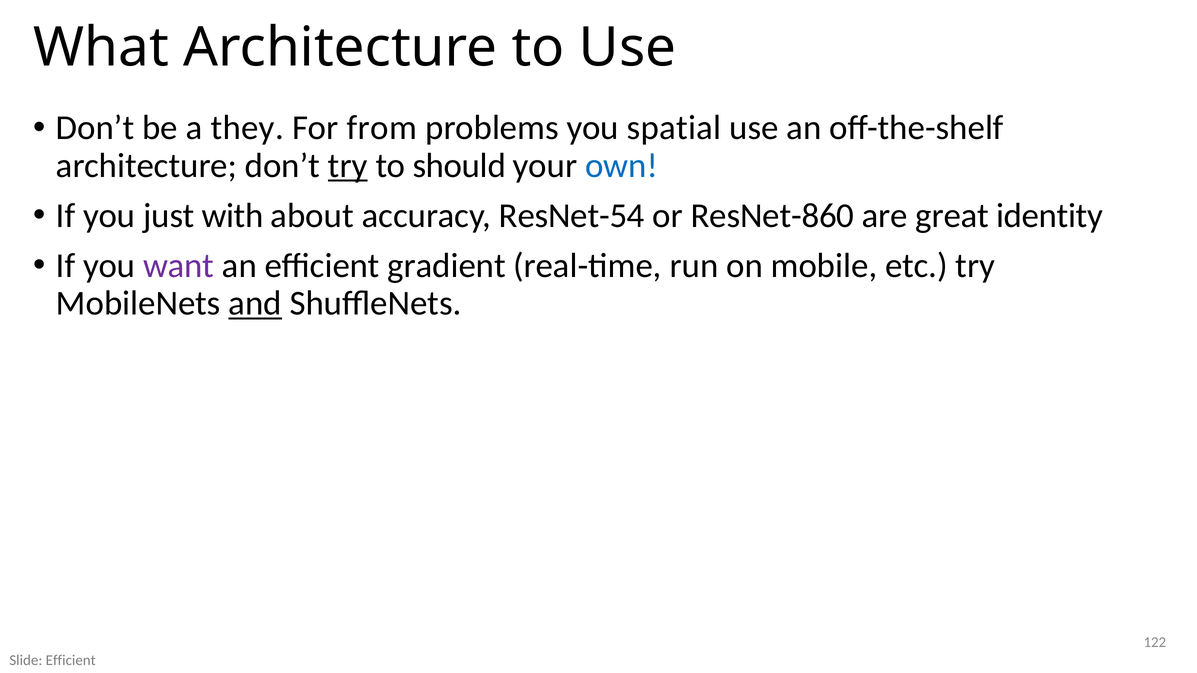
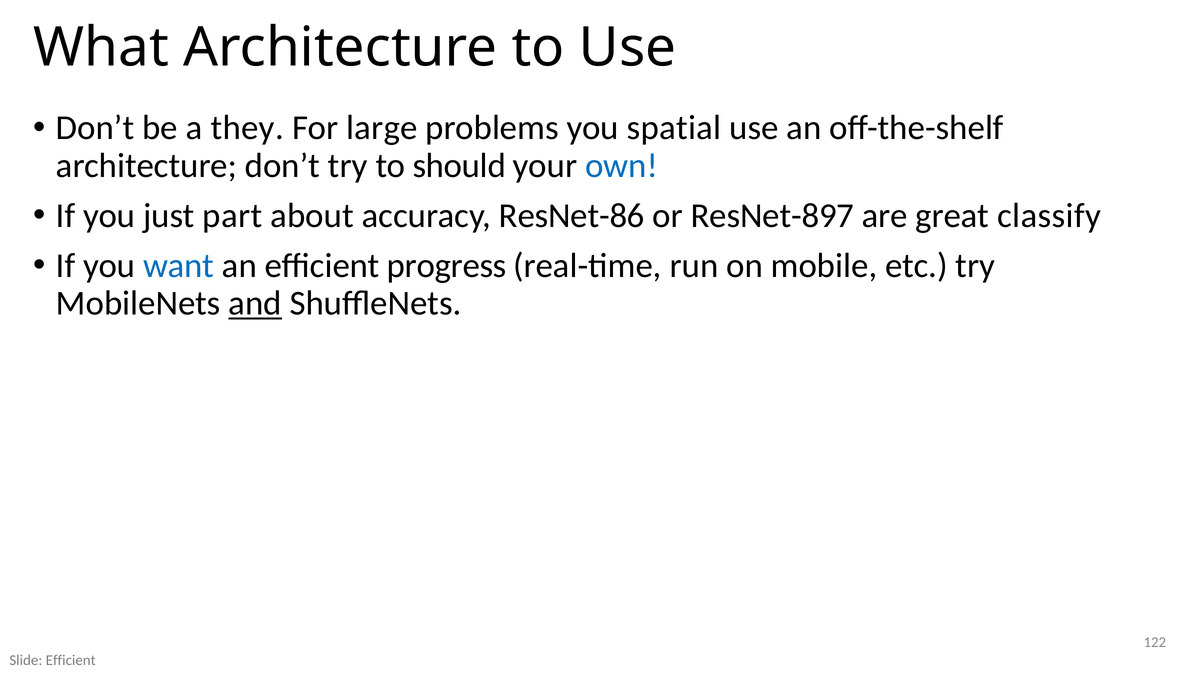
from: from -> large (382, 128)
try underline: present -> none (348, 166)
with: with -> part (232, 216)
ResNet-54: ResNet-54 -> ResNet-86 (572, 216)
ResNet-860: ResNet-860 -> ResNet-897 (772, 216)
identity: identity -> classify (1049, 216)
want colour: purple -> blue (179, 266)
gradient: gradient -> progress (447, 266)
